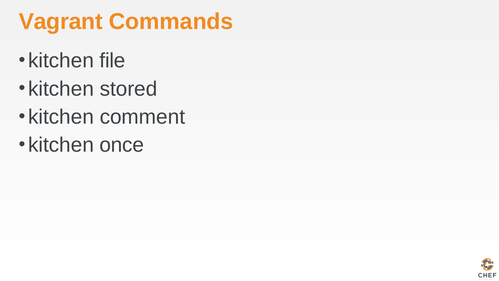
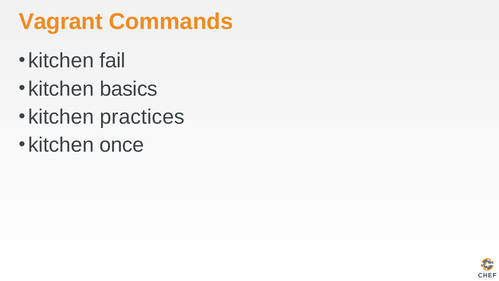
file: file -> fail (112, 61)
stored: stored -> basics (129, 89)
comment: comment -> practices (142, 117)
